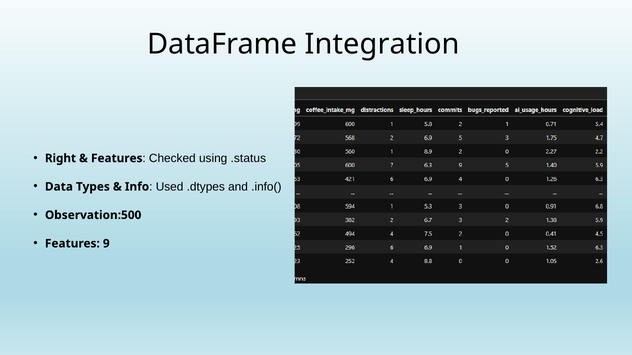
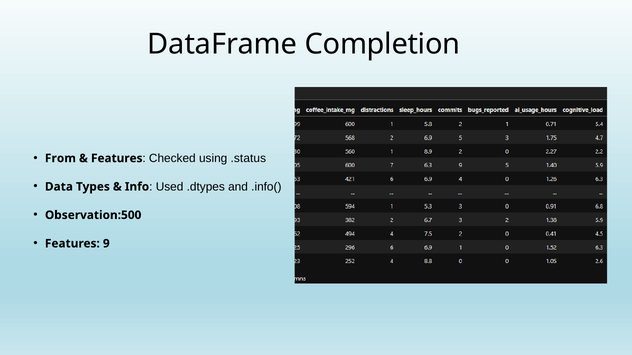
Integration: Integration -> Completion (382, 44)
Right: Right -> From (60, 159)
